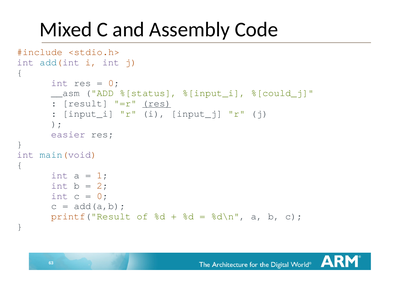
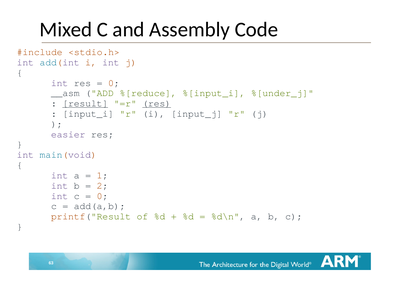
%[status: %[status -> %[reduce (148, 93)
%[could_j: %[could_j -> %[under_j (282, 93)
result underline: none -> present (85, 103)
